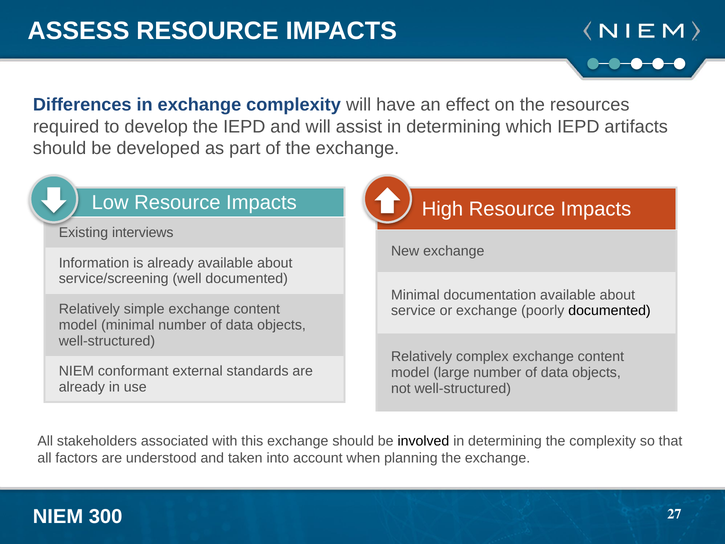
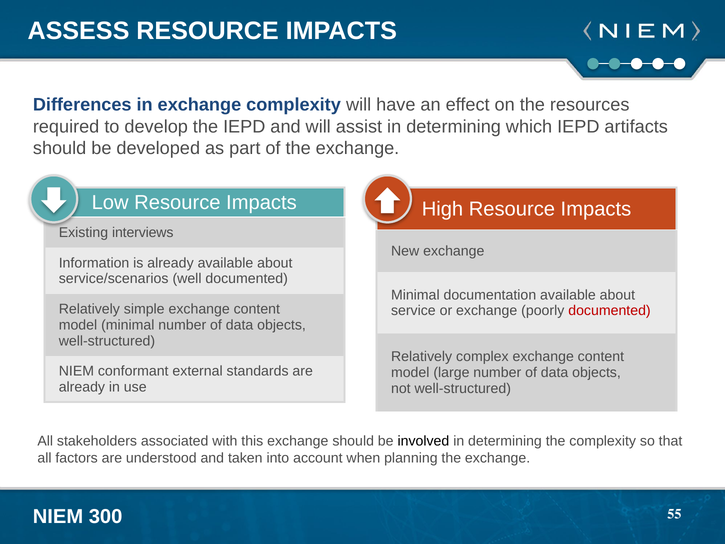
service/screening: service/screening -> service/scenarios (114, 279)
documented colour: black -> red (609, 311)
27: 27 -> 55 (674, 514)
